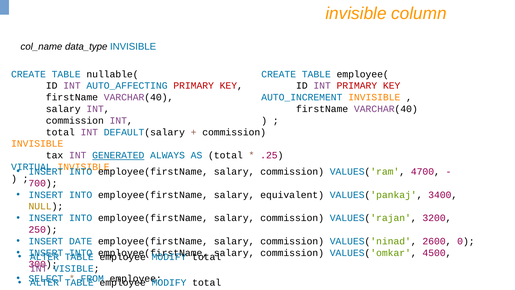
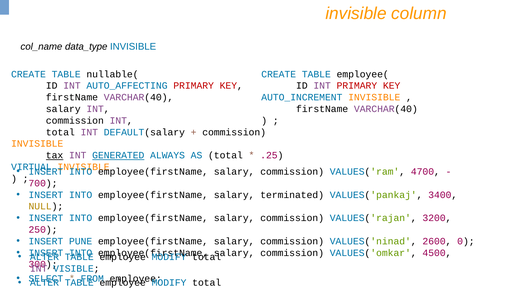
tax underline: none -> present (55, 155)
equivalent: equivalent -> terminated (292, 195)
DATE: DATE -> PUNE (81, 241)
